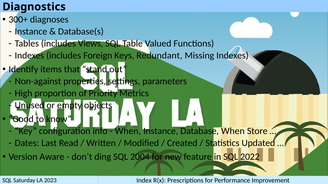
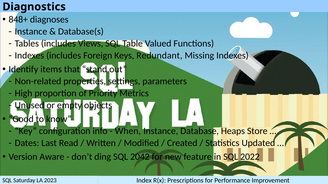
300+: 300+ -> 848+ (18, 20)
Non-against: Non-against -> Non-related (38, 82)
Database When: When -> Heaps (233, 131)
2004: 2004 -> 2042 (140, 157)
